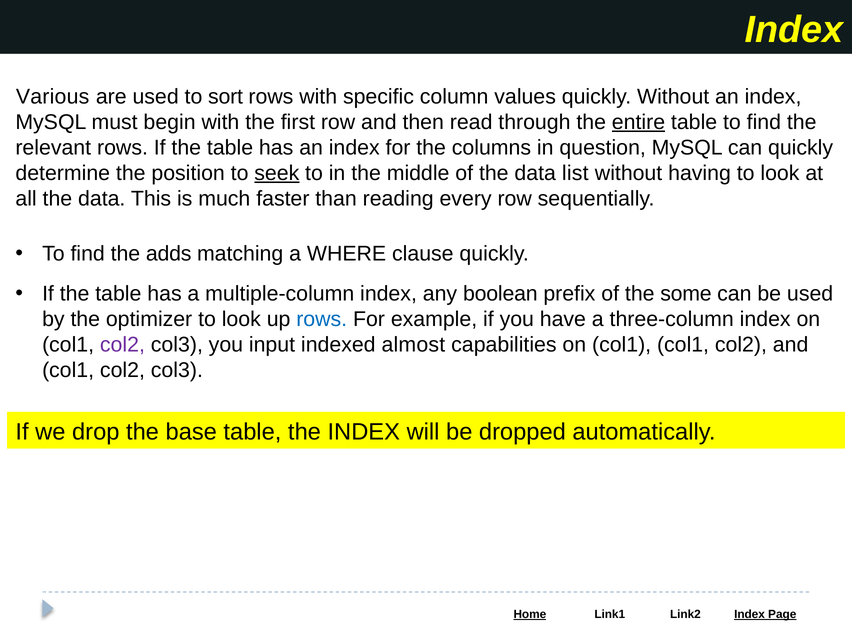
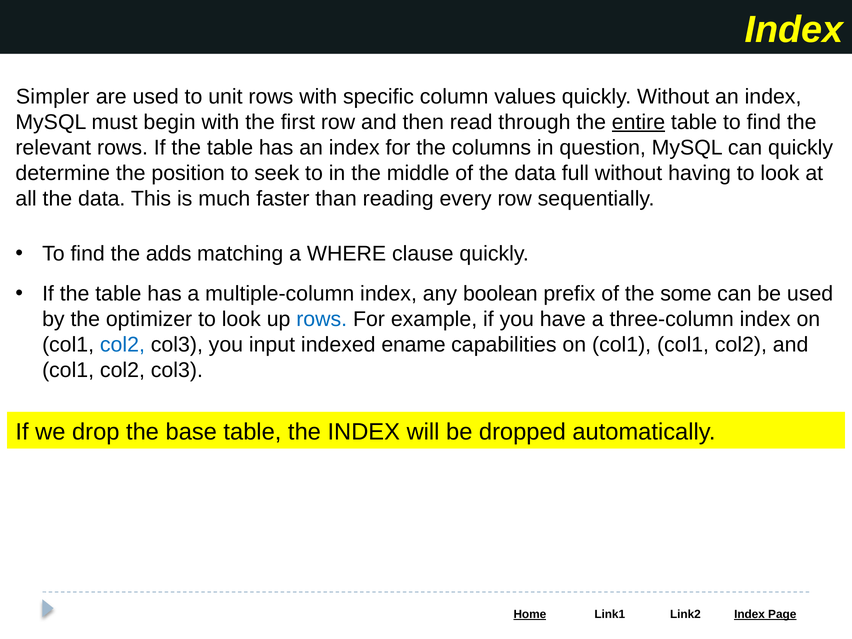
Various: Various -> Simpler (53, 97)
sort: sort -> unit (225, 97)
seek underline: present -> none (277, 173)
list: list -> full (575, 173)
col2 colour: purple -> blue (122, 345)
almost: almost -> ename (414, 345)
